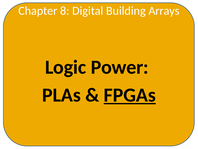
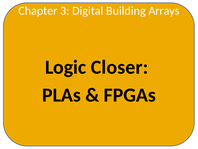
8: 8 -> 3 (65, 11)
Power: Power -> Closer (119, 67)
FPGAs underline: present -> none (130, 95)
